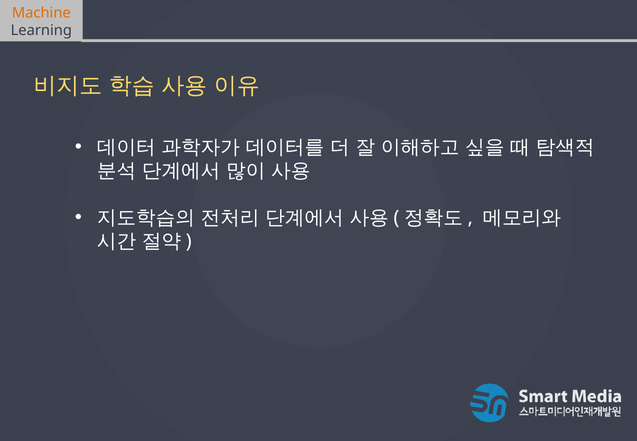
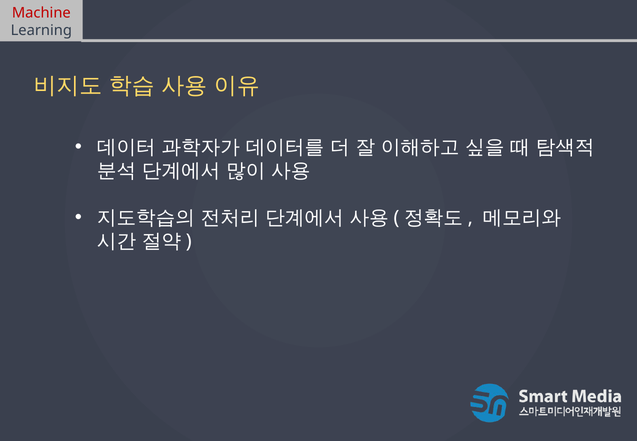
Machine colour: orange -> red (41, 13)
